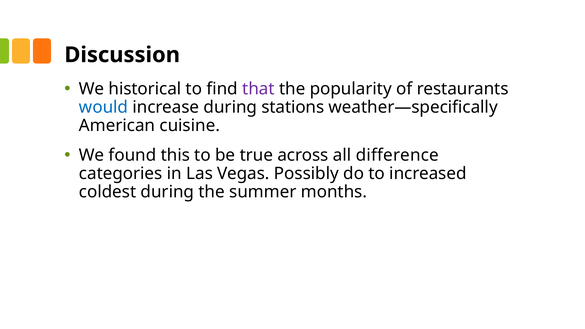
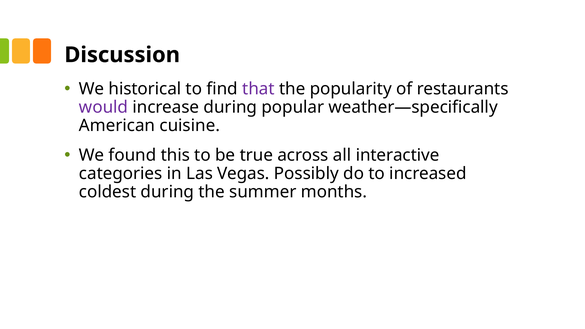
would colour: blue -> purple (104, 107)
stations: stations -> popular (293, 107)
difference: difference -> interactive (398, 155)
